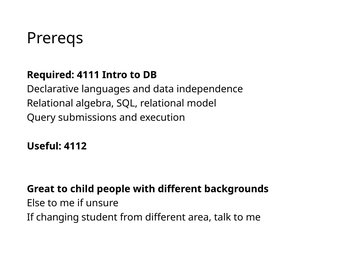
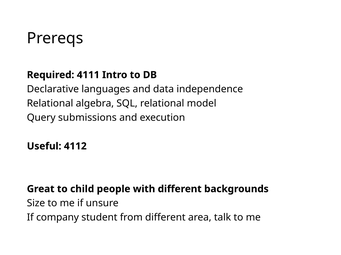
Else: Else -> Size (36, 204)
changing: changing -> company (58, 218)
